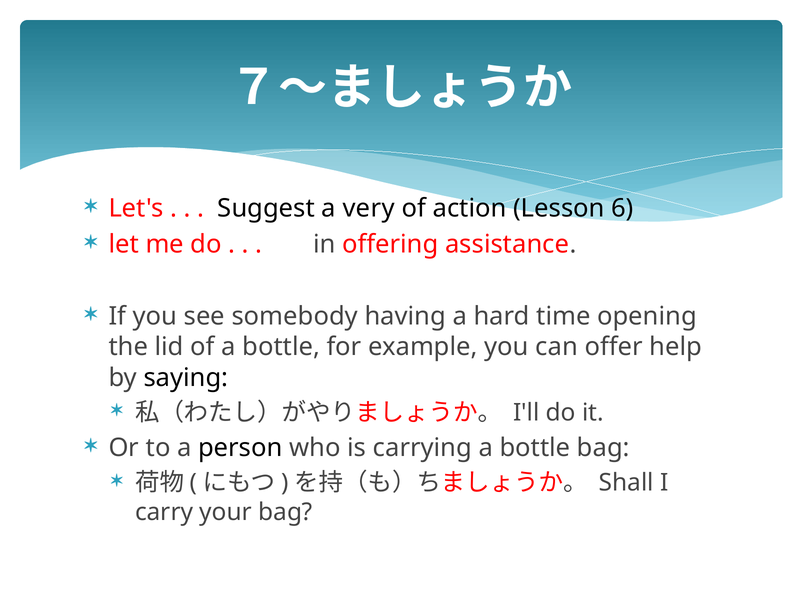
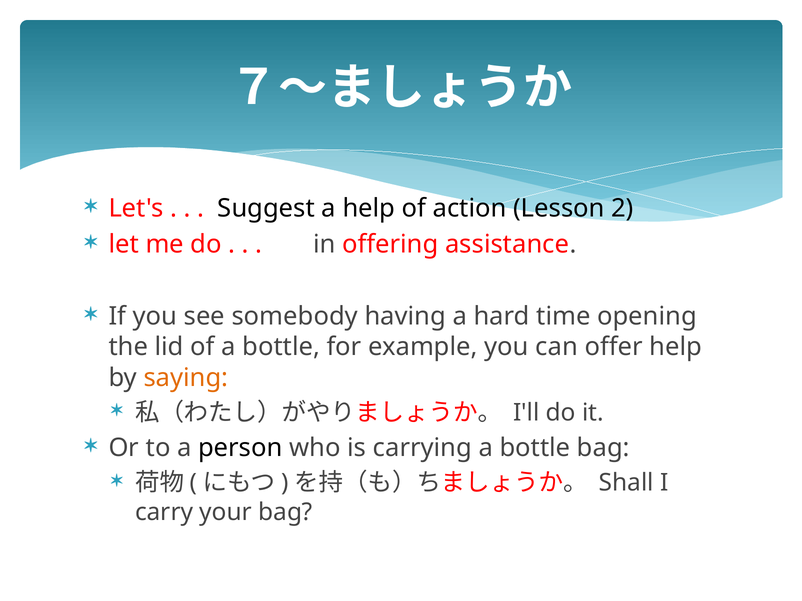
a very: very -> help (369, 208)
6: 6 -> 2 (622, 208)
saying colour: black -> orange (186, 378)
